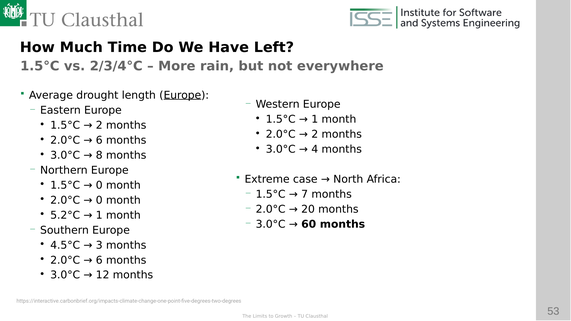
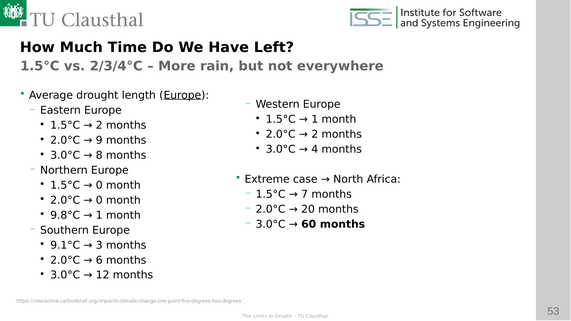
6: 6 -> 9 (99, 140)
5.2°C: 5.2°C -> 9.8°C (65, 215)
4.5°C: 4.5°C -> 9.1°C (65, 245)
